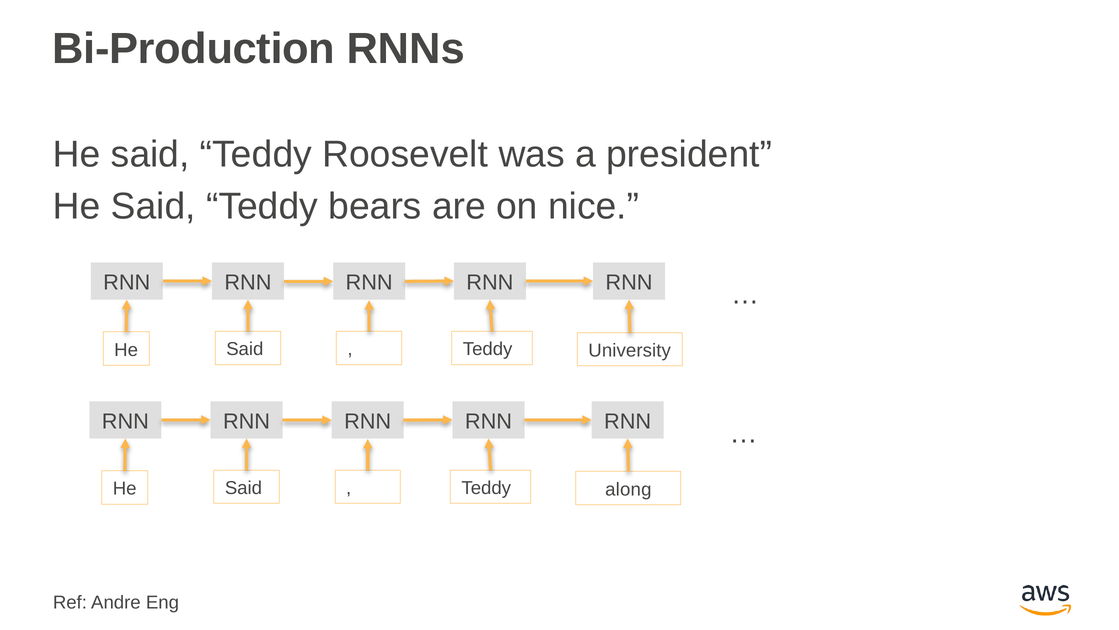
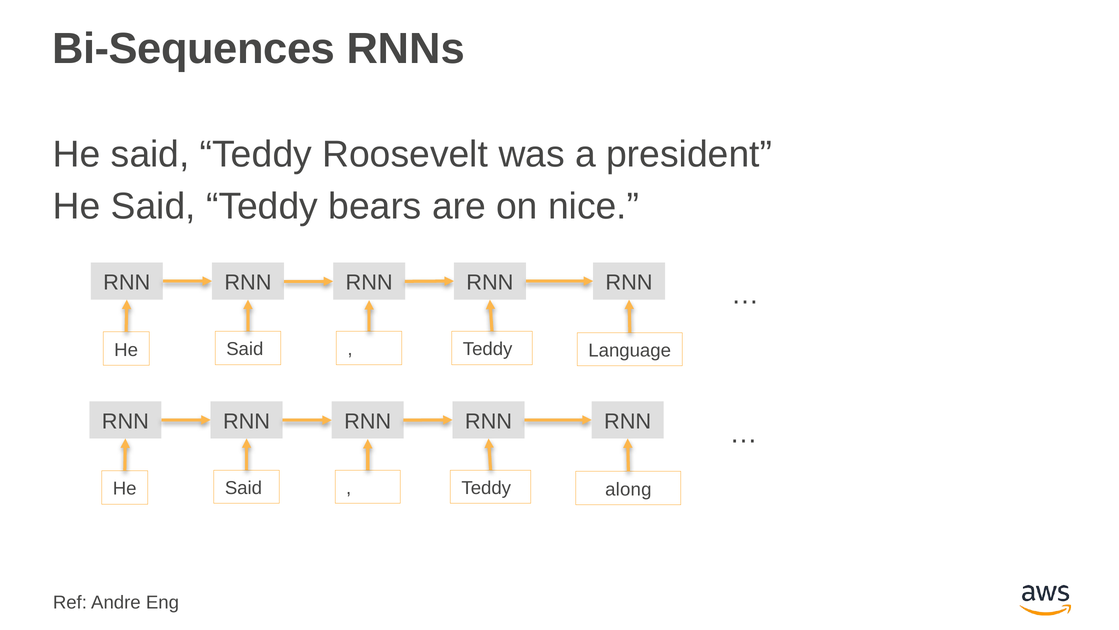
Bi-Production: Bi-Production -> Bi-Sequences (194, 49)
University: University -> Language (630, 350)
